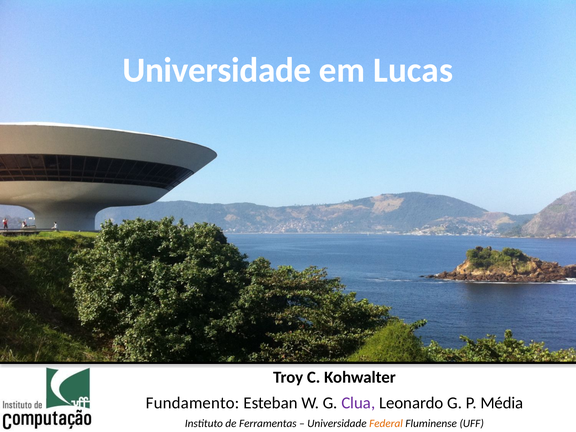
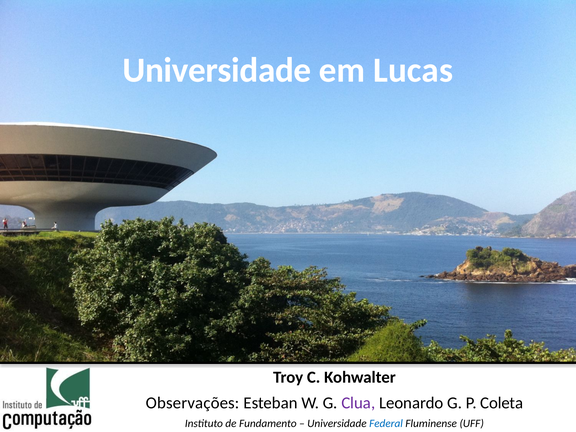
Fundamento: Fundamento -> Observações (193, 403)
Média: Média -> Coleta (502, 403)
Ferramentas: Ferramentas -> Fundamento (268, 424)
Federal colour: orange -> blue (386, 424)
